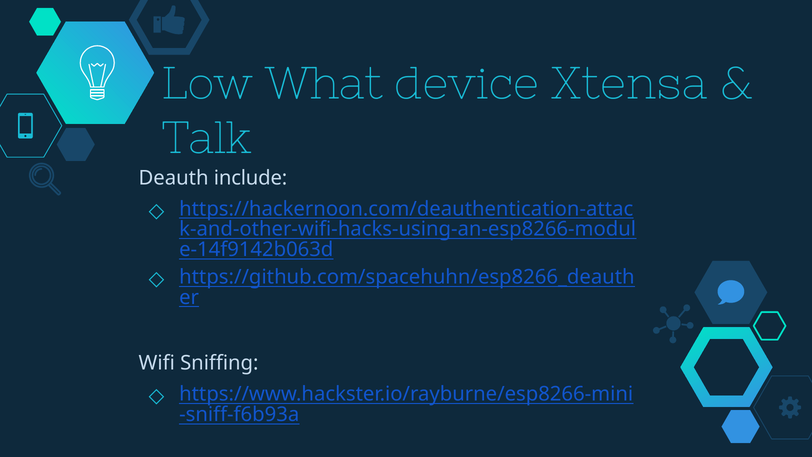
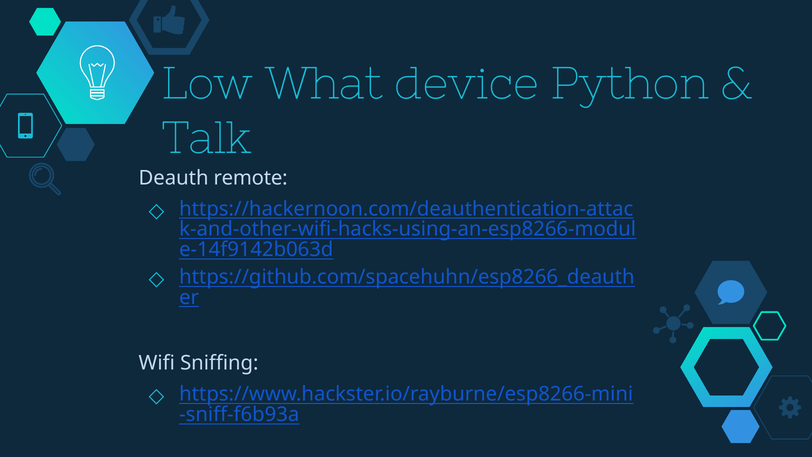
Xtensa: Xtensa -> Python (630, 84)
include: include -> remote (251, 178)
